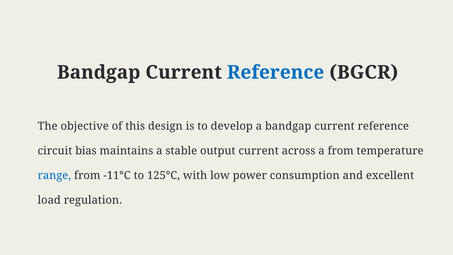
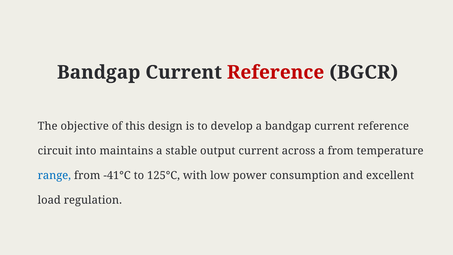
Reference colour: blue -> red (276, 72)
bias: bias -> into (86, 151)
-11°C: -11°C -> -41°C (117, 175)
